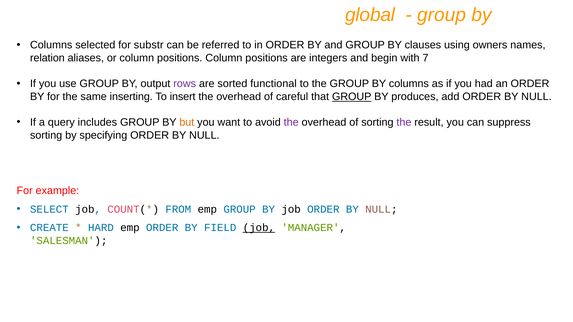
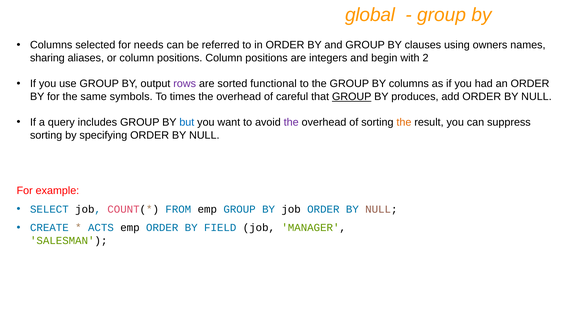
substr: substr -> needs (149, 45)
relation: relation -> sharing (47, 58)
7: 7 -> 2 (425, 58)
inserting: inserting -> symbols (131, 97)
insert: insert -> times (183, 97)
but colour: orange -> blue (187, 122)
the colour: purple -> orange (404, 122)
HARD: HARD -> ACTS (101, 228)
job underline: present -> none (259, 228)
